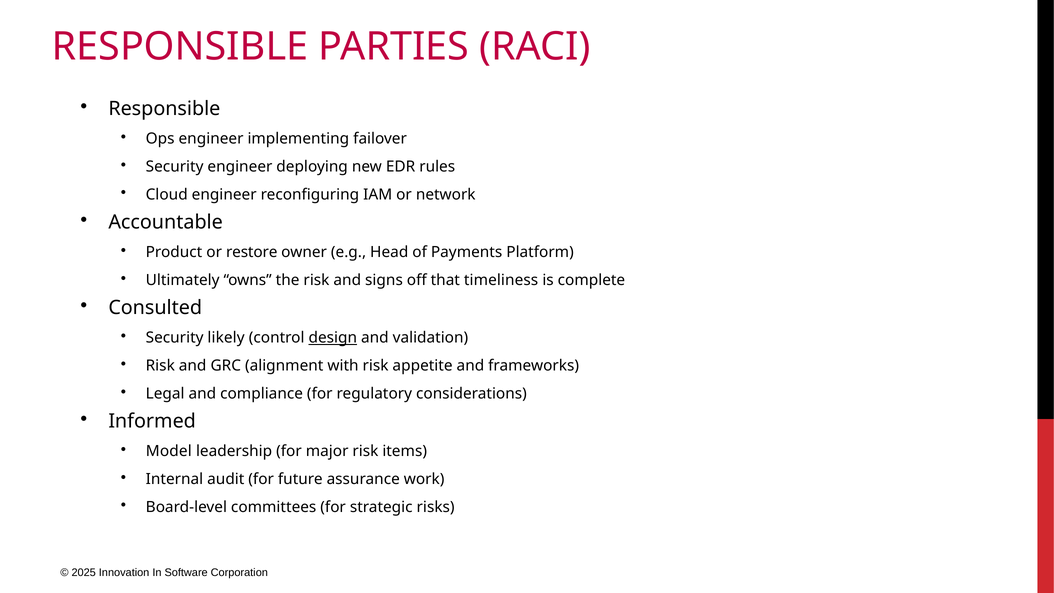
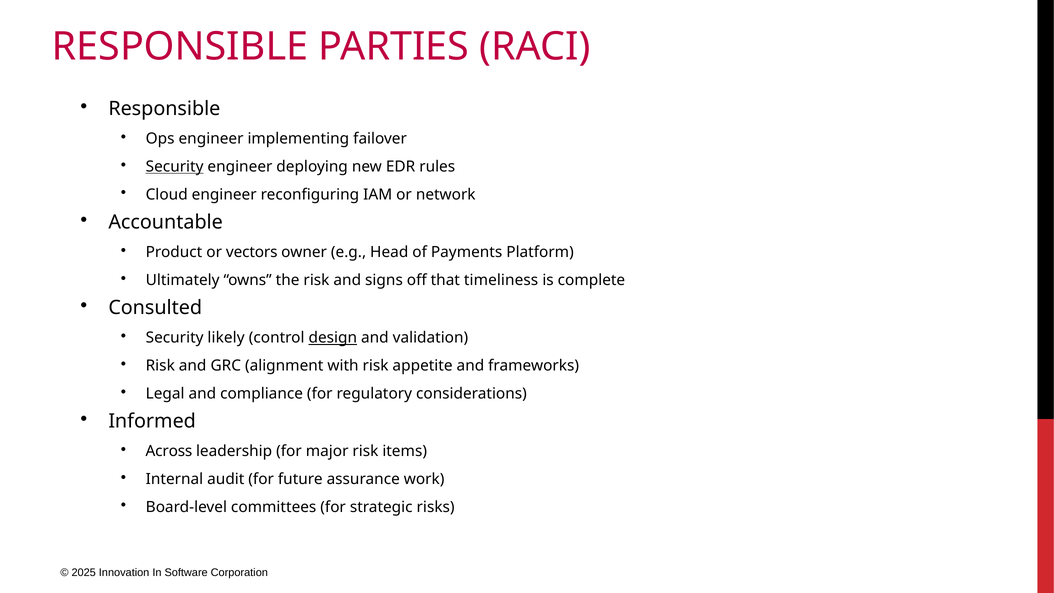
Security underline: none -> present (175, 167)
restore: restore -> vectors (252, 252)
Model: Model -> Across (169, 451)
